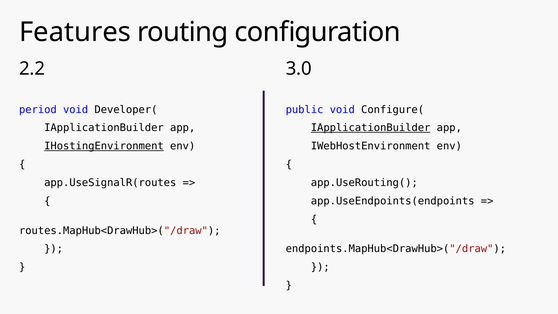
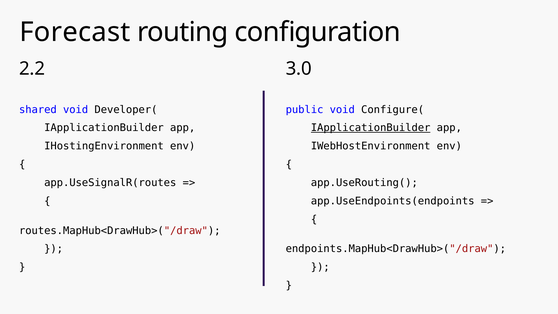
Features: Features -> Forecast (75, 32)
period: period -> shared (38, 110)
IHostingEnvironment underline: present -> none (104, 146)
